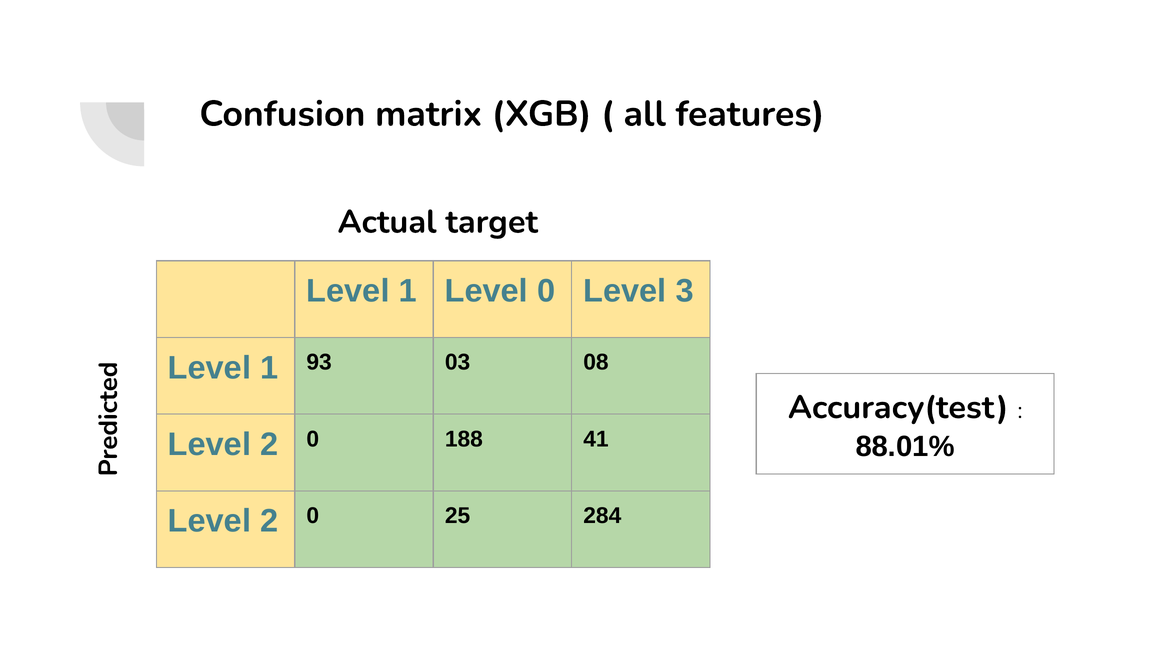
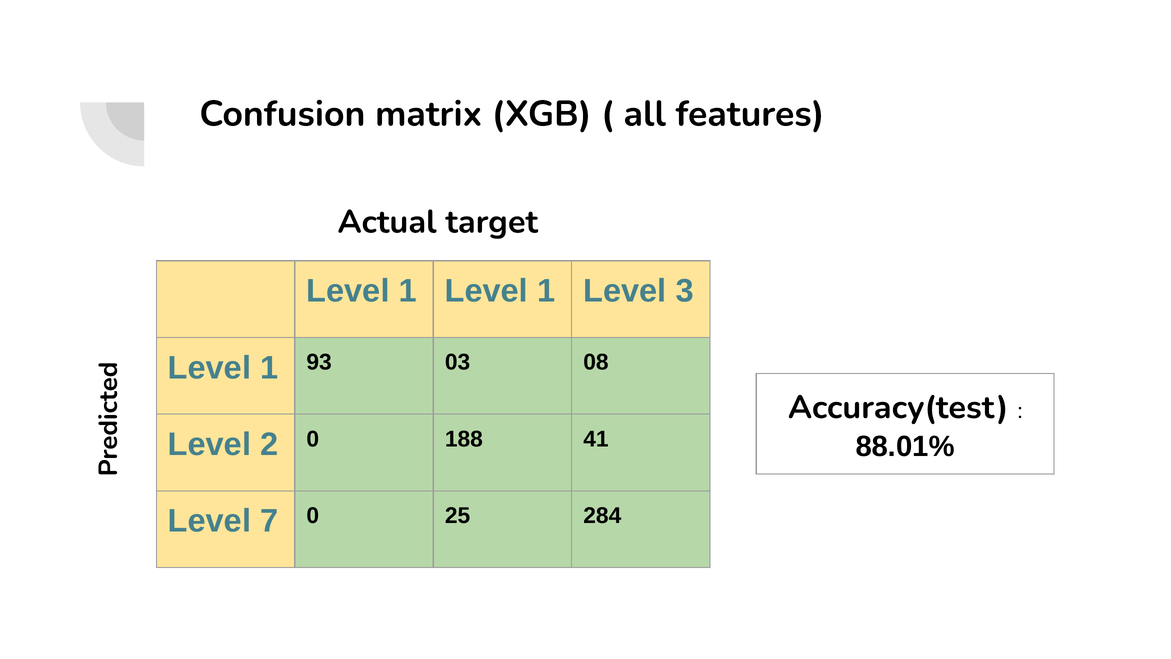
1 Level 0: 0 -> 1 (546, 291)
2: 2 -> 7 (269, 521)
